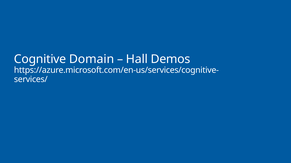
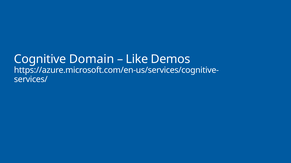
Hall: Hall -> Like (137, 59)
